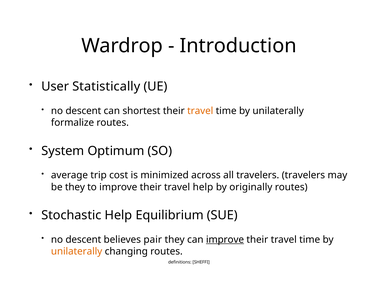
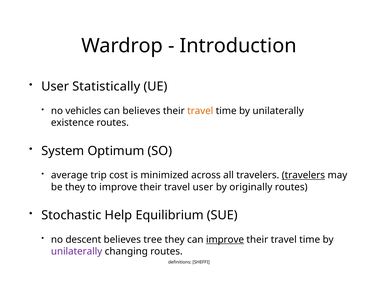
descent: descent -> vehicles (83, 111)
can shortest: shortest -> believes (141, 111)
formalize: formalize -> existence (73, 123)
travelers underline: none -> present (303, 175)
travel help: help -> user (203, 187)
pair: pair -> tree (153, 239)
unilaterally colour: orange -> purple (77, 251)
